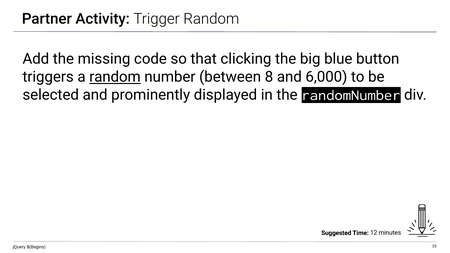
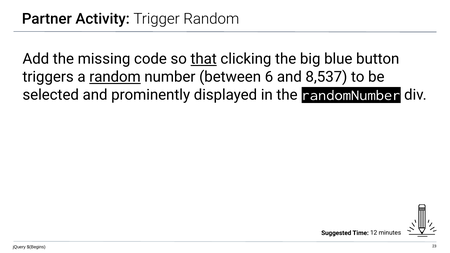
that underline: none -> present (204, 59)
8: 8 -> 6 (269, 77)
6,000: 6,000 -> 8,537 (326, 77)
